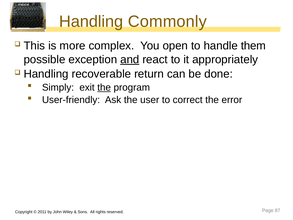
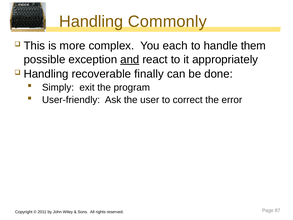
open: open -> each (175, 46)
return: return -> finally (149, 74)
the underline: present -> none (104, 87)
